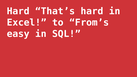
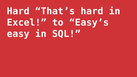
From’s: From’s -> Easy’s (89, 23)
